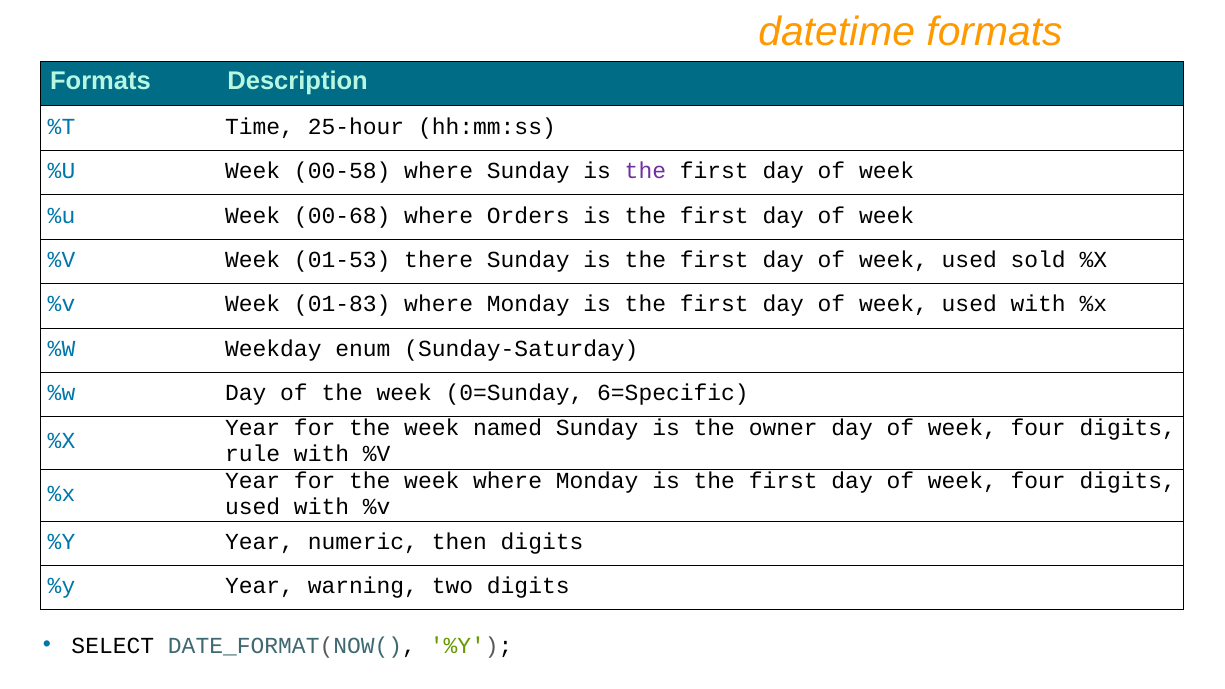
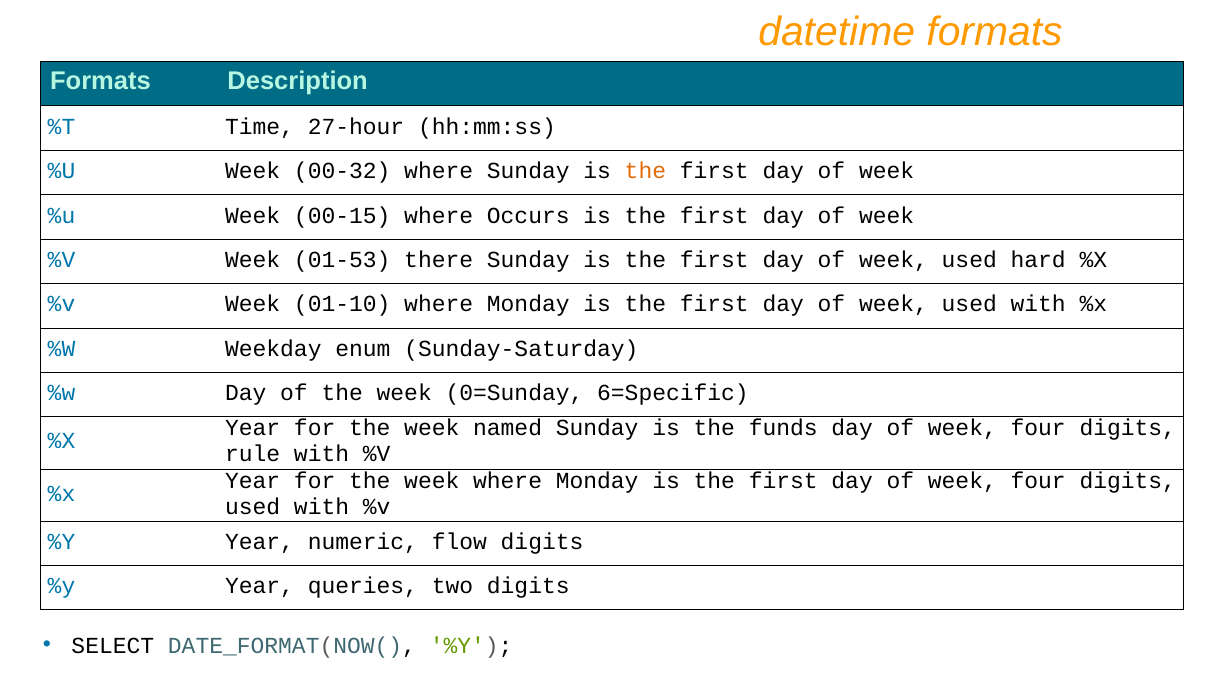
25-hour: 25-hour -> 27-hour (356, 127)
00-58: 00-58 -> 00-32 (342, 171)
the colour: purple -> orange (645, 171)
00-68: 00-68 -> 00-15 (342, 215)
Orders: Orders -> Occurs (528, 215)
sold: sold -> hard (1038, 260)
01-83: 01-83 -> 01-10 (342, 304)
owner: owner -> funds (783, 428)
then: then -> flow (459, 542)
warning: warning -> queries (363, 586)
